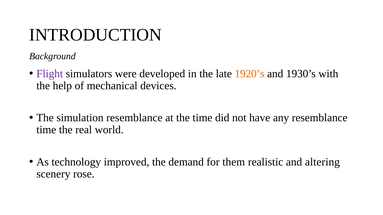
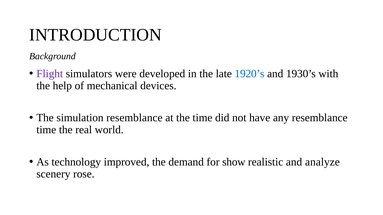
1920’s colour: orange -> blue (250, 74)
them: them -> show (234, 162)
altering: altering -> analyze (322, 162)
